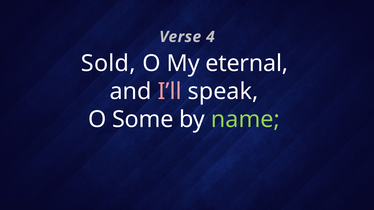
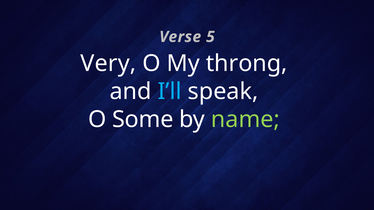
4: 4 -> 5 (210, 37)
Sold: Sold -> Very (108, 64)
eternal: eternal -> throng (247, 64)
I’ll colour: pink -> light blue (170, 92)
